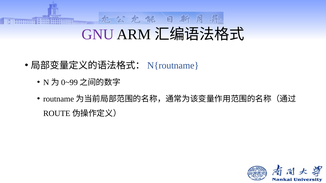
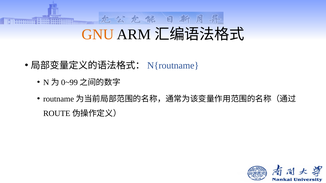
GNU colour: purple -> orange (98, 35)
